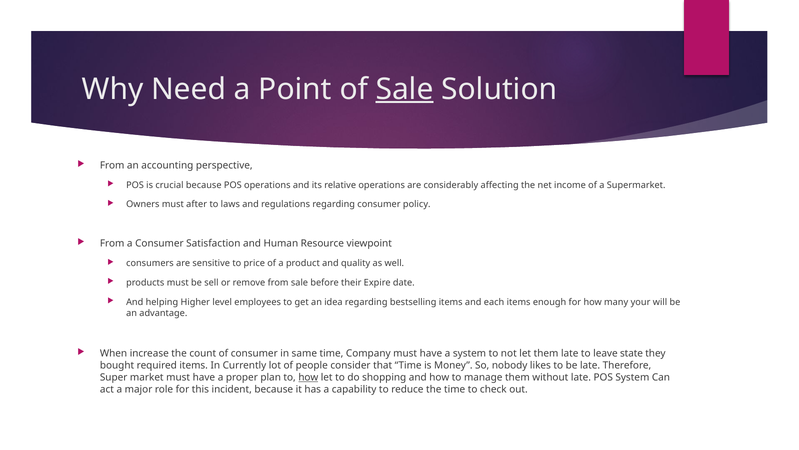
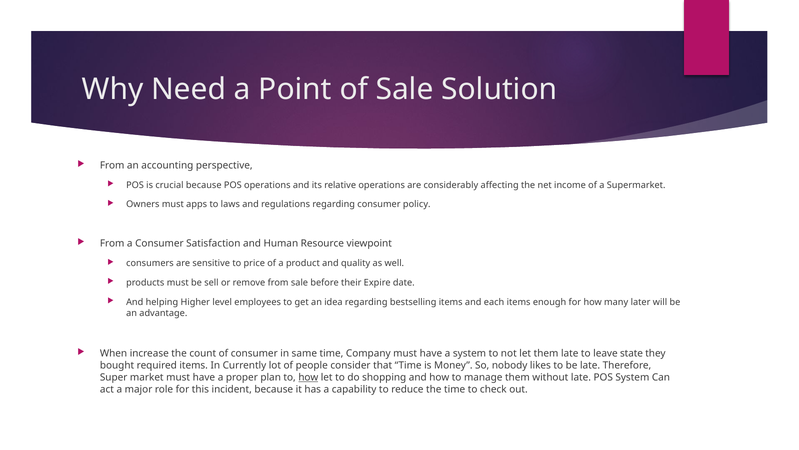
Sale underline: present -> none (405, 89)
after: after -> apps (197, 204)
your: your -> later (641, 302)
